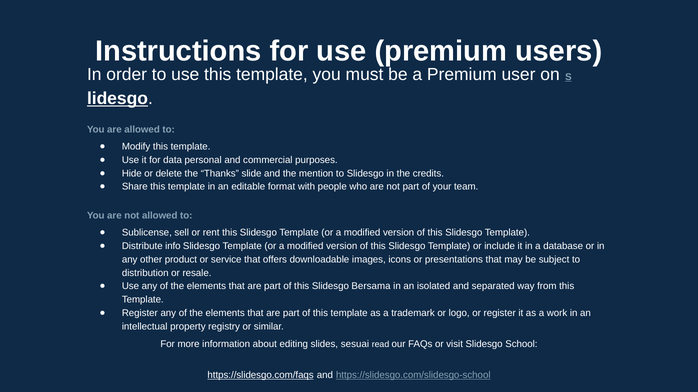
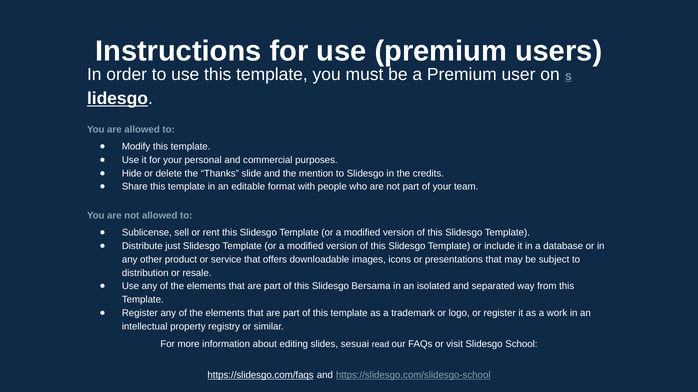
for data: data -> your (173, 160)
info: info -> just (173, 247)
